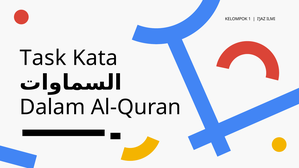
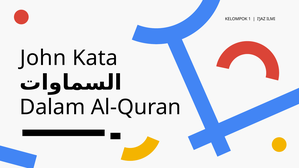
Task: Task -> John (43, 58)
